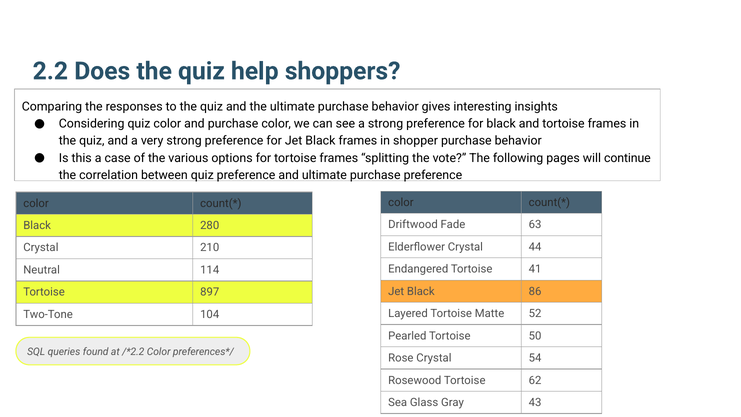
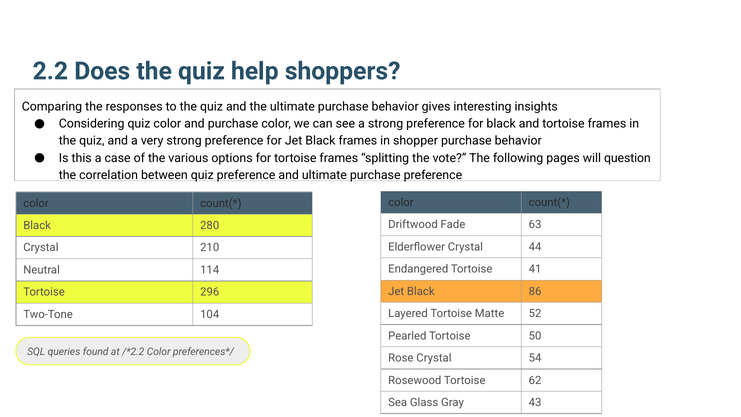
continue: continue -> question (627, 158)
897: 897 -> 296 (210, 292)
